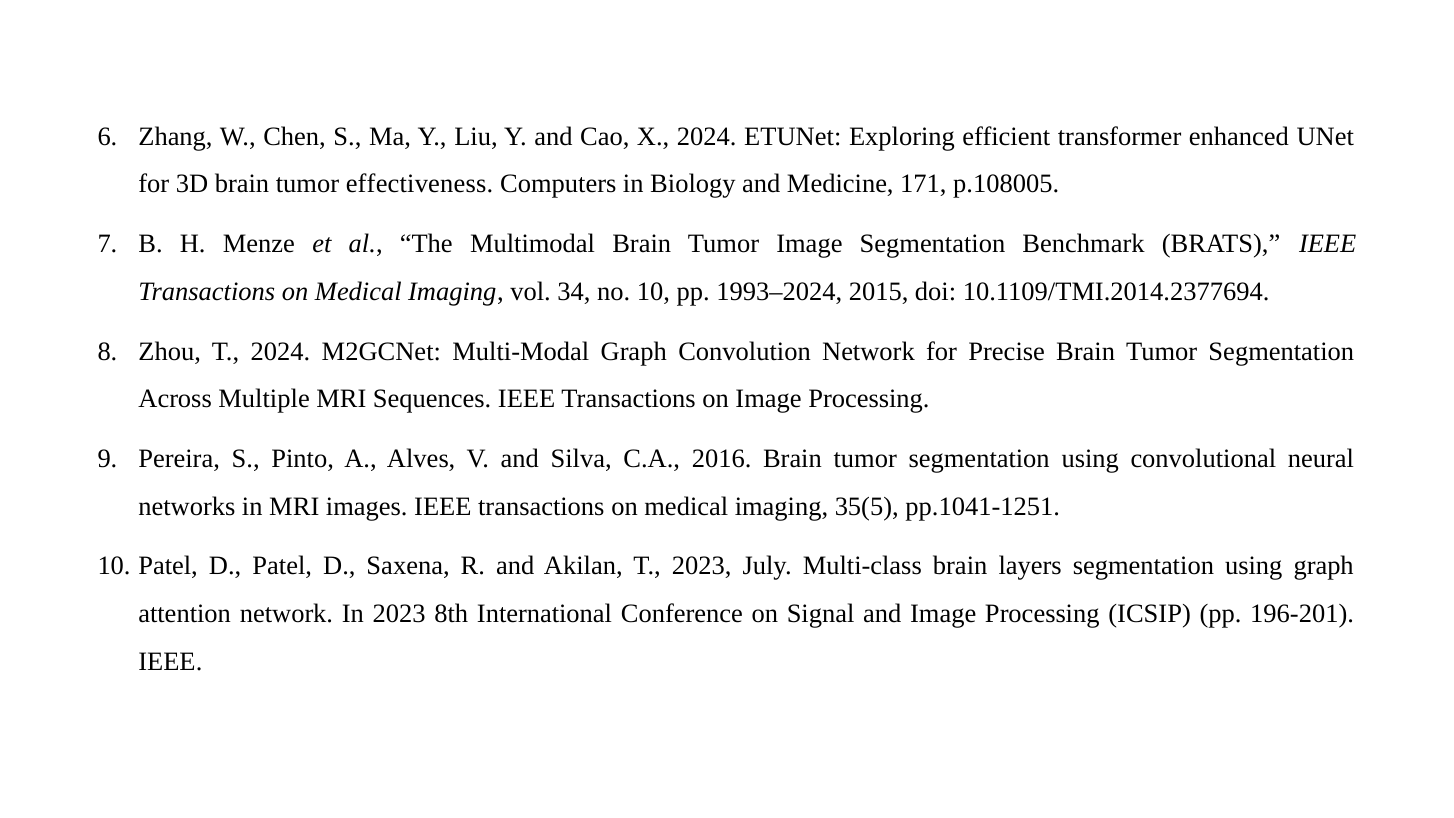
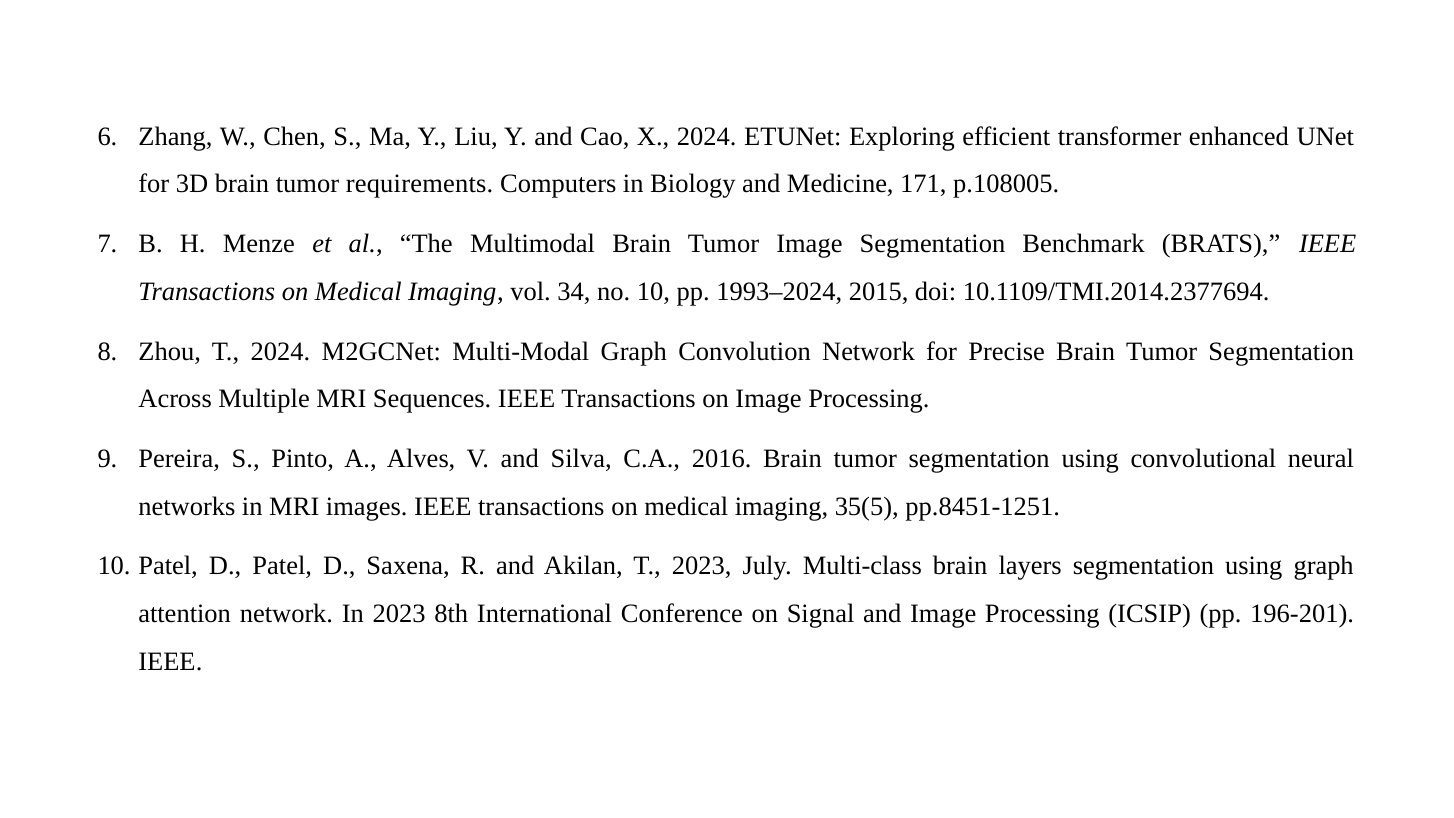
effectiveness: effectiveness -> requirements (419, 184)
pp.1041-1251: pp.1041-1251 -> pp.8451-1251 (983, 506)
